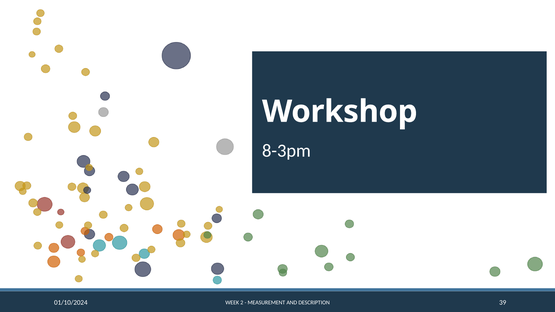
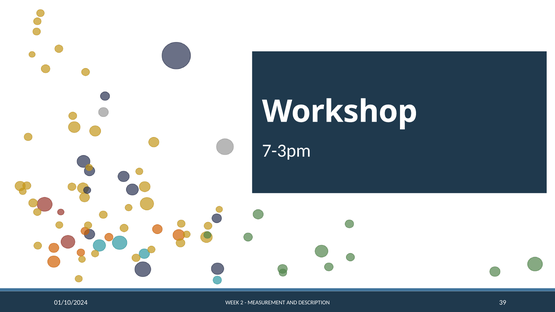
8-3pm: 8-3pm -> 7-3pm (286, 151)
